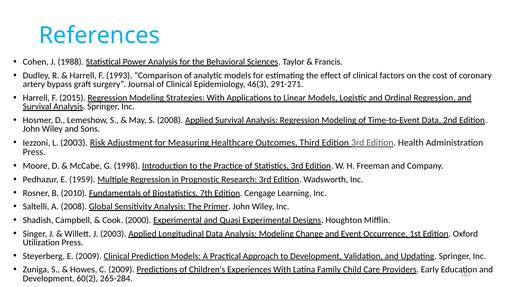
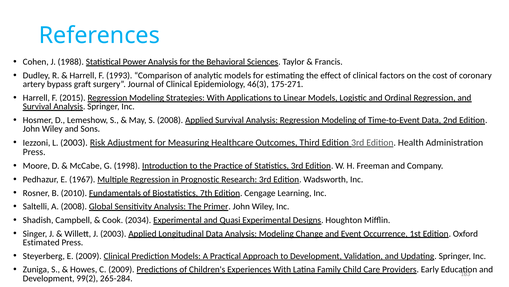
291-271: 291-271 -> 175-271 (287, 84)
1959: 1959 -> 1967 (82, 179)
2000: 2000 -> 2034 (138, 220)
Utilization: Utilization -> Estimated (41, 242)
60(2: 60(2 -> 99(2 (87, 278)
